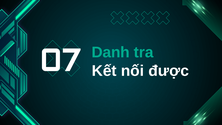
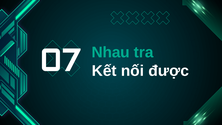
Danh: Danh -> Nhau (111, 52)
